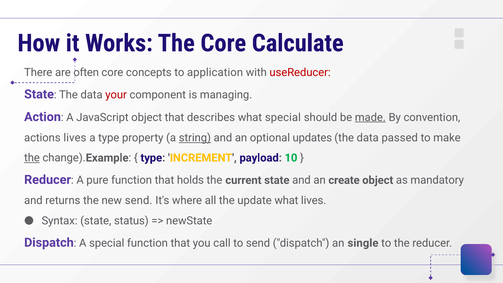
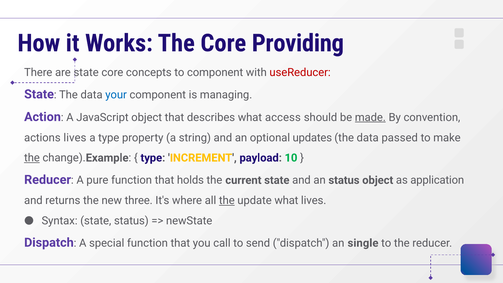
Calculate: Calculate -> Providing (298, 43)
are often: often -> state (86, 72)
to application: application -> component (215, 72)
your colour: red -> blue (116, 95)
what special: special -> access (283, 117)
string underline: present -> none (195, 138)
an create: create -> status (344, 180)
mandatory: mandatory -> application (437, 180)
new send: send -> three (139, 201)
the underline: none -> present (227, 201)
